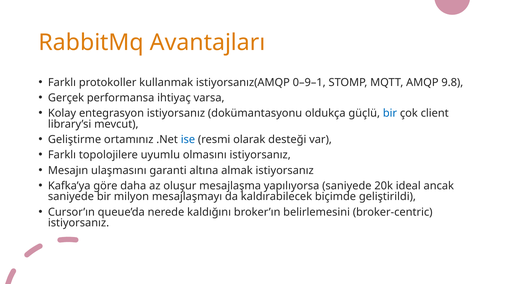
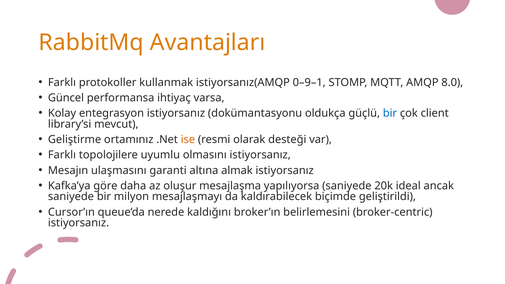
9.8: 9.8 -> 8.0 (452, 82)
Gerçek: Gerçek -> Güncel (66, 98)
ise colour: blue -> orange (188, 140)
